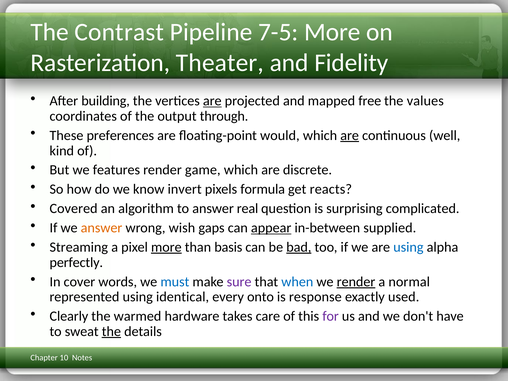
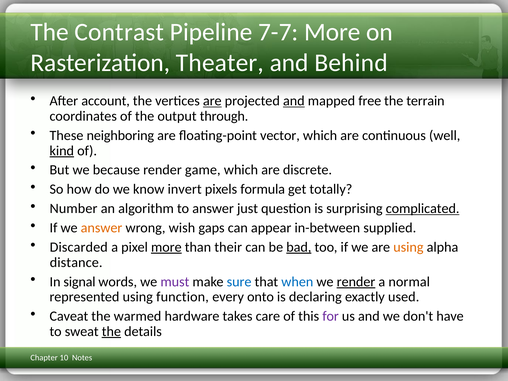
7-5: 7-5 -> 7-7 (278, 32)
Fidelity: Fidelity -> Behind (351, 63)
building: building -> account (106, 101)
and underline: none -> present (294, 101)
values: values -> terrain (425, 101)
preferences: preferences -> neighboring (120, 135)
would: would -> vector (280, 135)
are underline: present -> none (350, 135)
kind underline: none -> present (62, 151)
features: features -> because (116, 170)
reacts: reacts -> totally (331, 189)
Covered: Covered -> Number (74, 209)
real: real -> just (248, 209)
complicated underline: none -> present (423, 209)
appear underline: present -> none (271, 228)
Streaming: Streaming -> Discarded (79, 247)
basis: basis -> their (228, 247)
using colour: blue -> orange (408, 247)
perfectly: perfectly -> distance (76, 262)
cover: cover -> signal (80, 282)
must colour: blue -> purple (175, 282)
sure colour: purple -> blue (239, 282)
identical: identical -> function (183, 297)
response: response -> declaring (315, 297)
Clearly: Clearly -> Caveat (69, 316)
